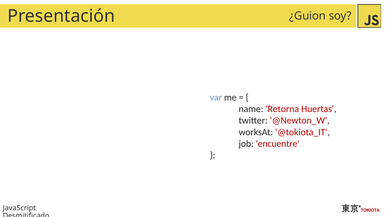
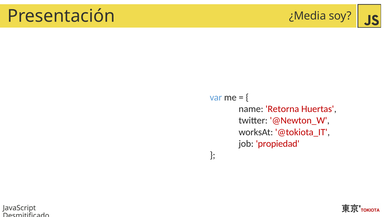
¿Guion: ¿Guion -> ¿Media (308, 16)
encuentre: encuentre -> propiedad (278, 143)
